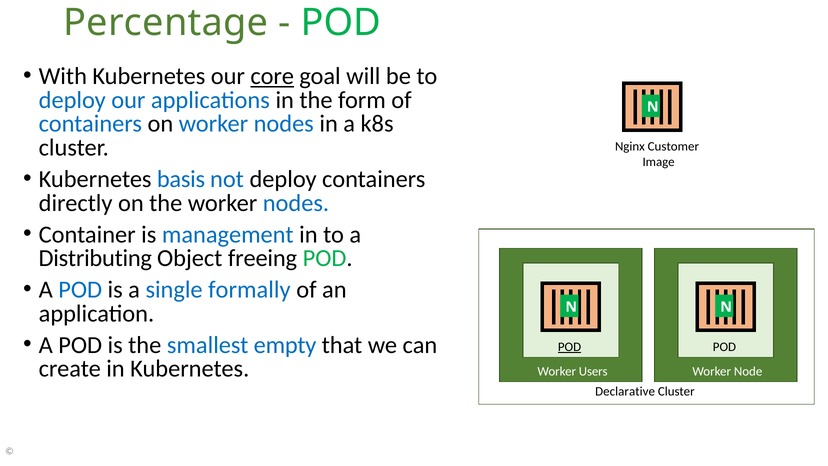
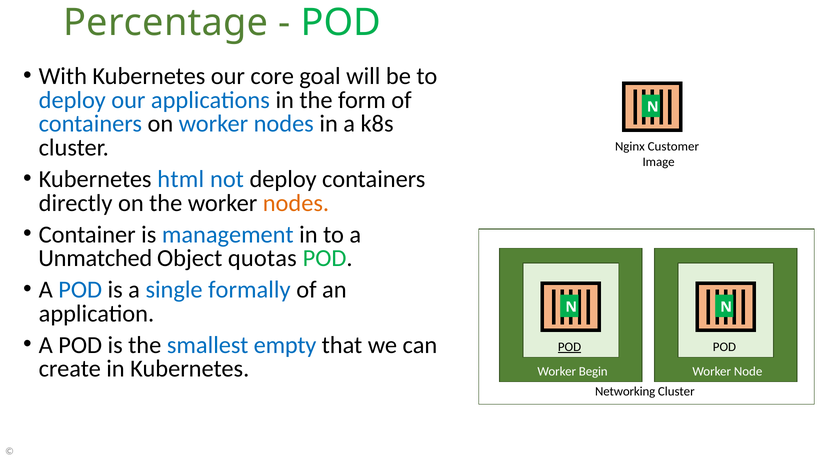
core underline: present -> none (272, 76)
basis: basis -> html (181, 179)
nodes colour: blue -> orange (296, 203)
Distributing: Distributing -> Unmatched (95, 258)
freeing: freeing -> quotas (262, 258)
Users: Users -> Begin (593, 371)
Declarative: Declarative -> Networking (625, 391)
